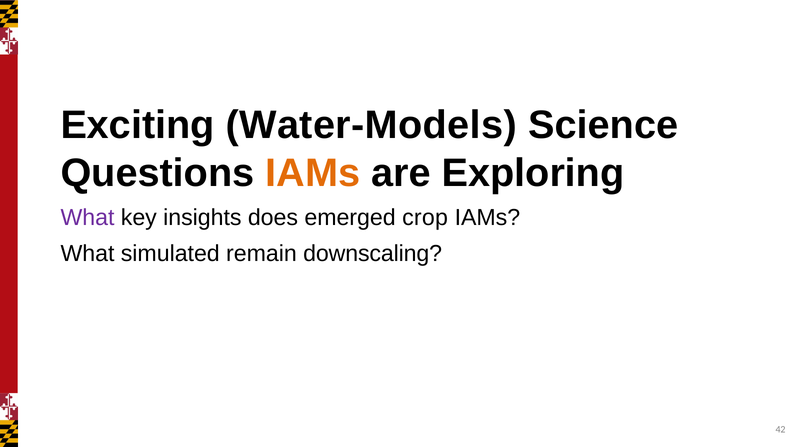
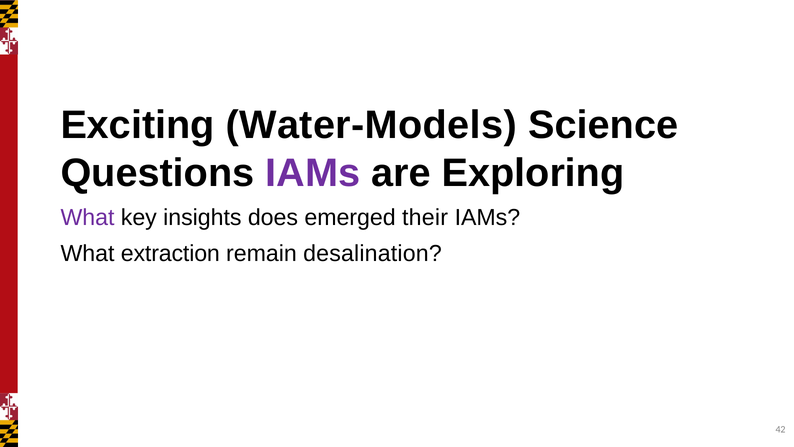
IAMs colour: orange -> purple (313, 173)
crop: crop -> their (425, 218)
simulated: simulated -> extraction (170, 254)
downscaling: downscaling -> desalination (372, 254)
